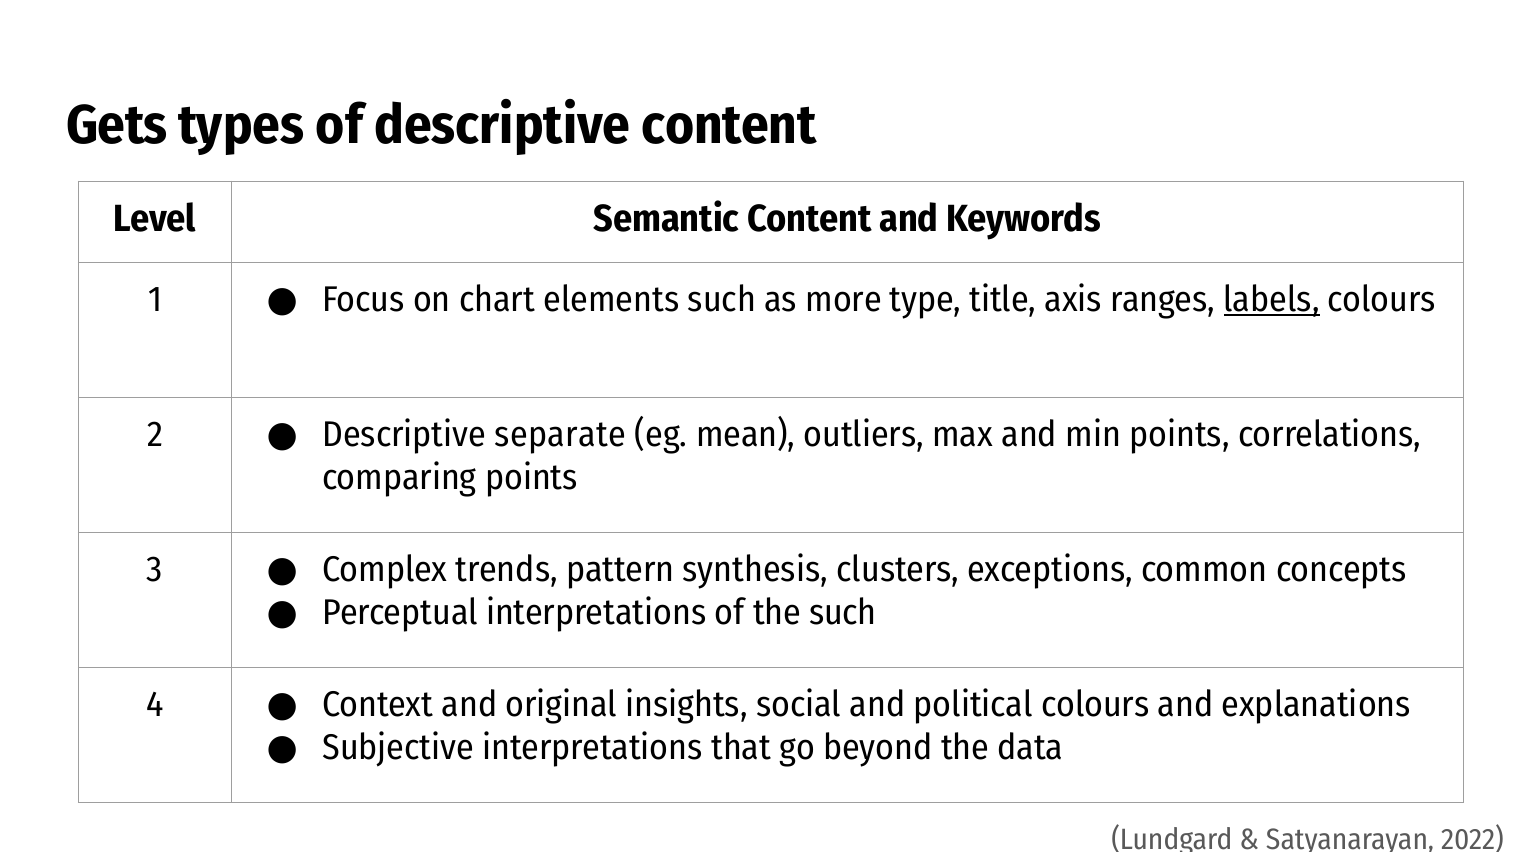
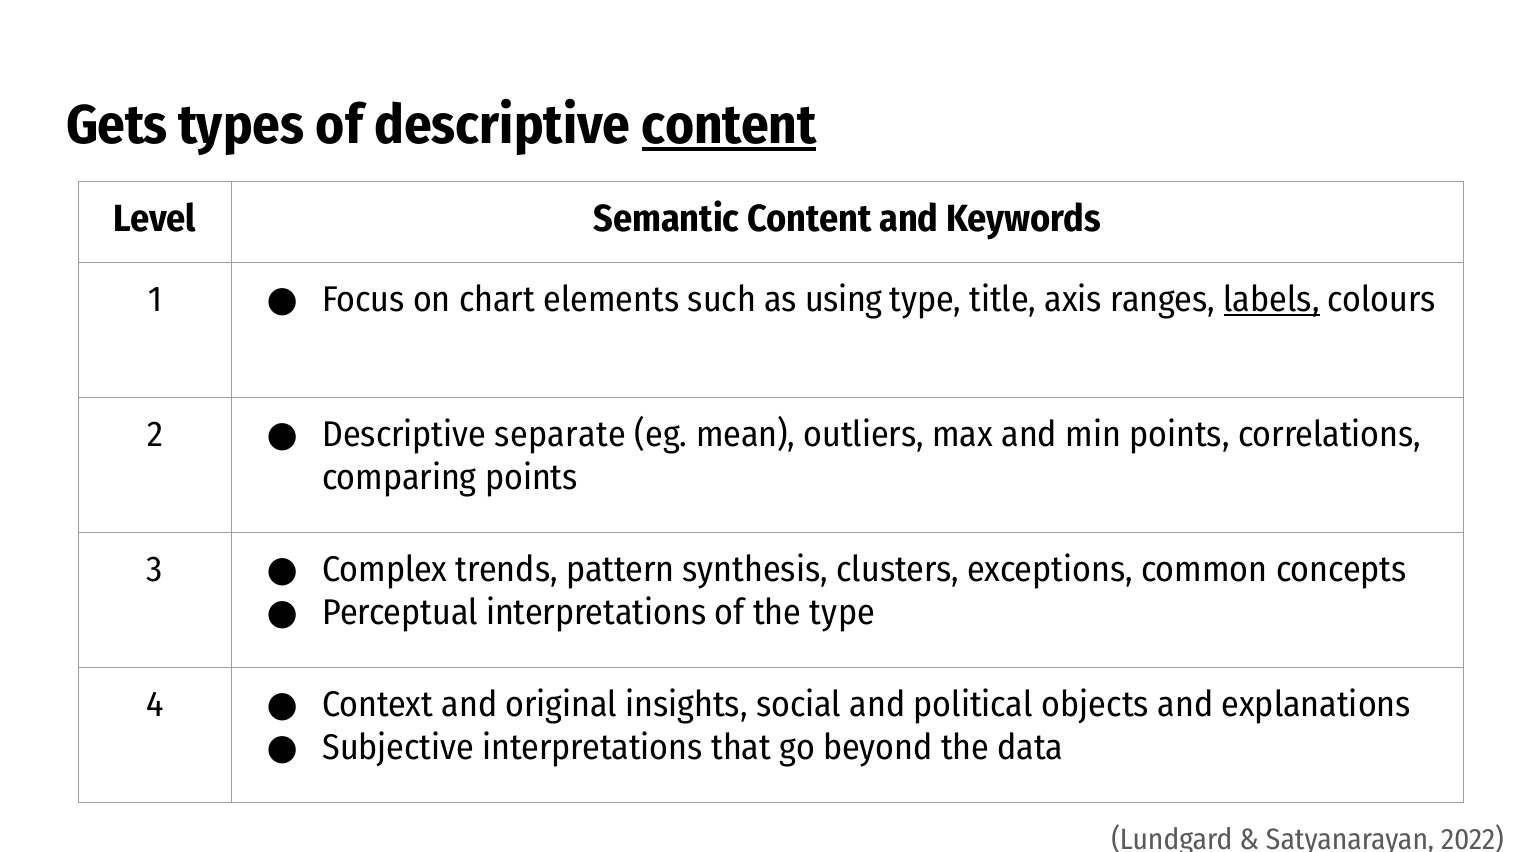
content underline: none -> present (729, 126)
more: more -> using (844, 299)
the such: such -> type (843, 613)
political colours: colours -> objects (1095, 705)
